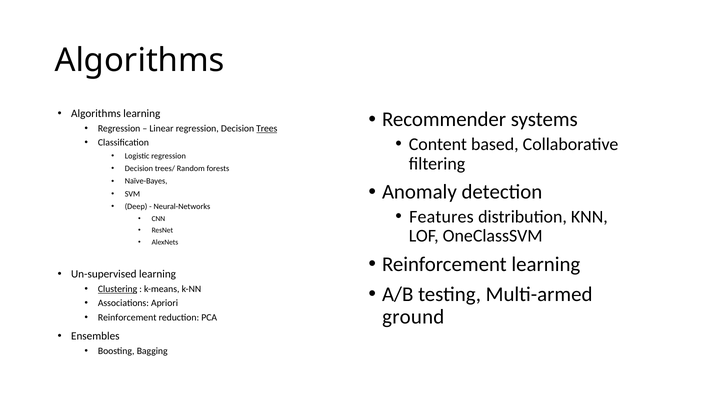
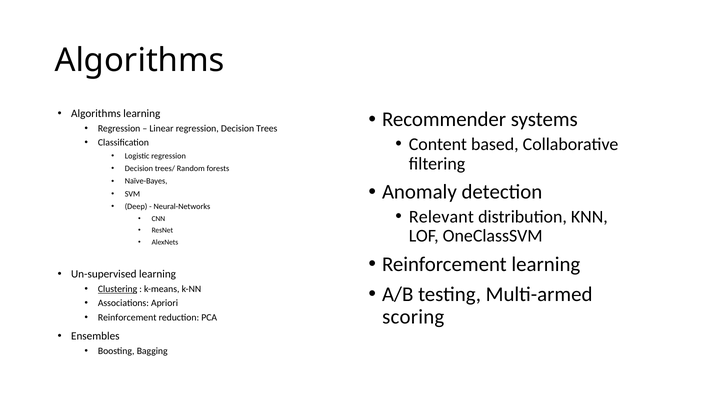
Trees underline: present -> none (267, 128)
Features: Features -> Relevant (441, 217)
ground: ground -> scoring (413, 317)
